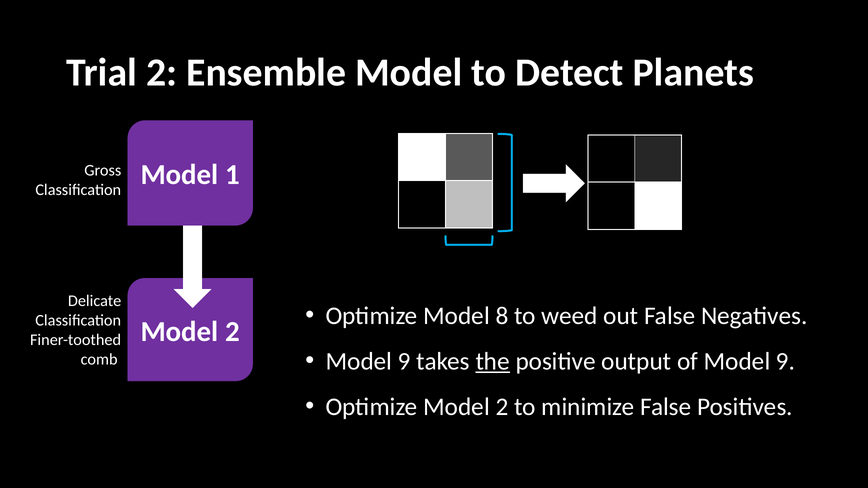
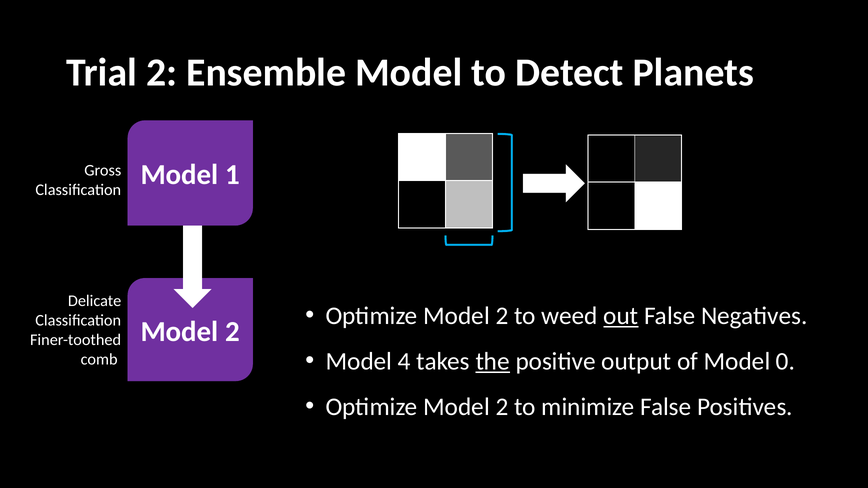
8: 8 -> 2 (502, 316)
out underline: none -> present (621, 316)
9: 9 -> 4 (404, 361)
of Model 9: 9 -> 0 (786, 361)
